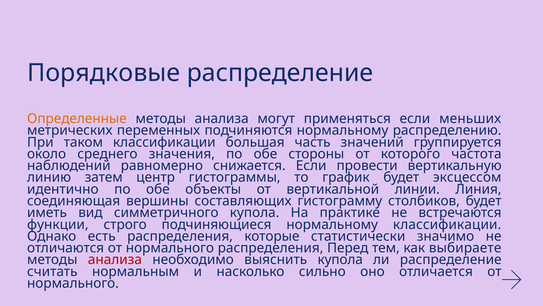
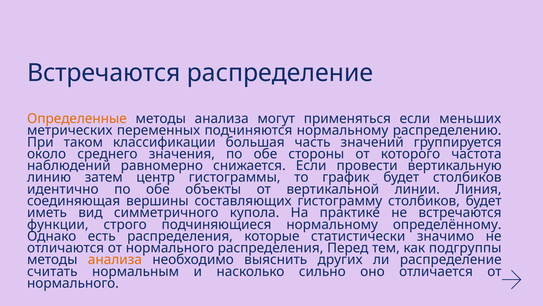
Порядковые: Порядковые -> Встречаются (104, 73)
будет эксцессом: эксцессом -> столбиков (467, 177)
нормальному классификации: классификации -> определённому (447, 224)
выбираете: выбираете -> подгруппы (465, 248)
анализа colour: red -> orange (115, 259)
выяснить купола: купола -> других (340, 259)
